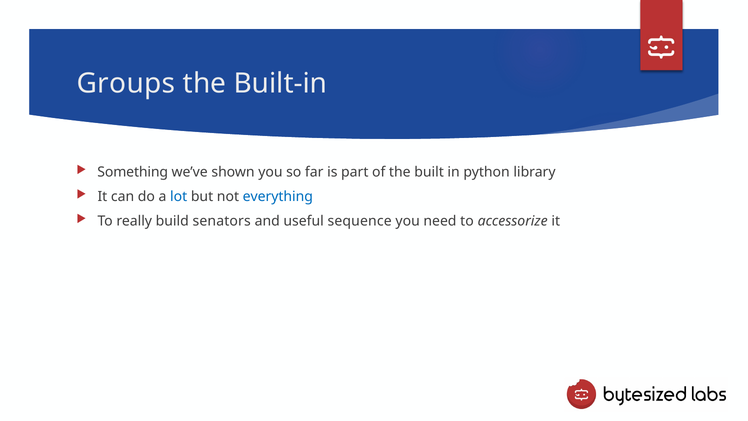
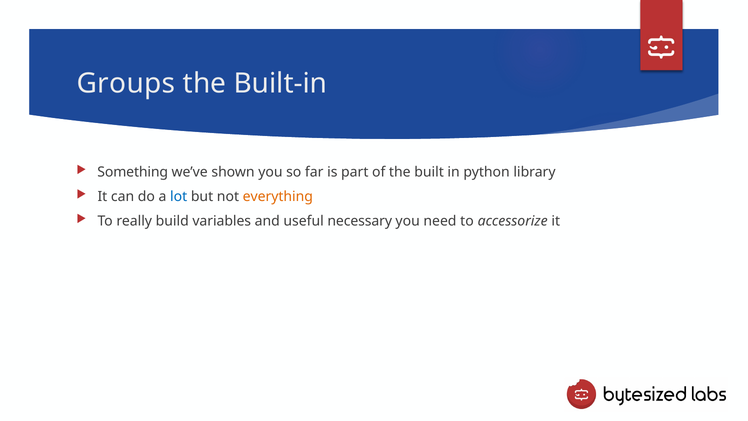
everything colour: blue -> orange (278, 197)
senators: senators -> variables (222, 221)
sequence: sequence -> necessary (360, 221)
